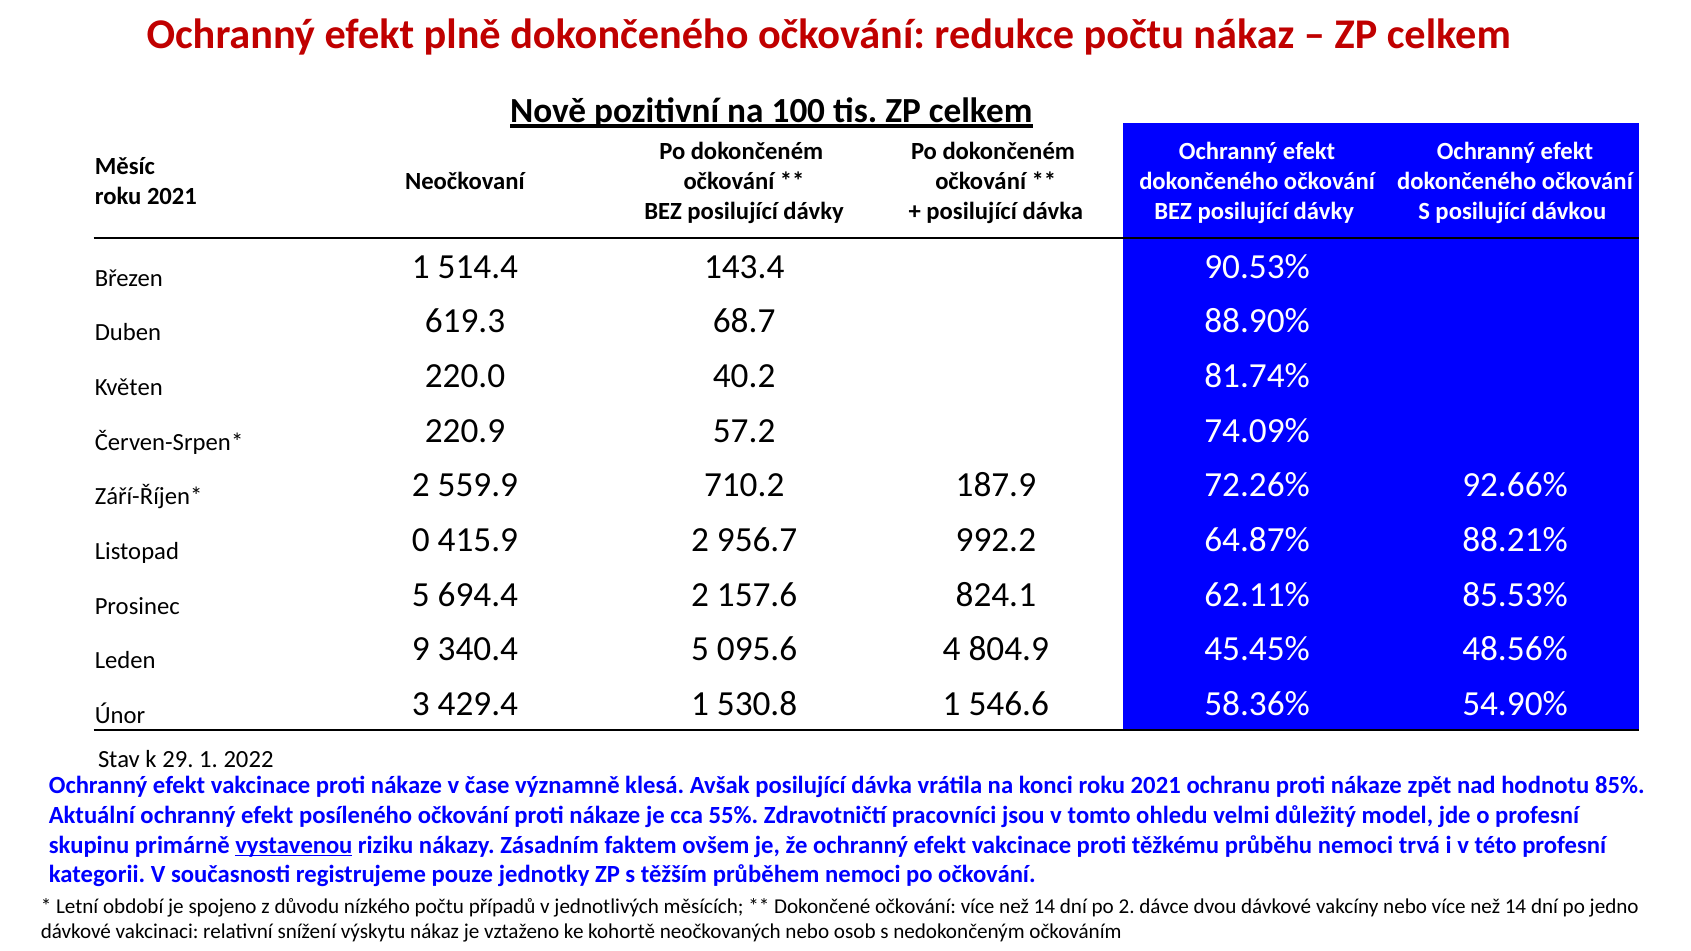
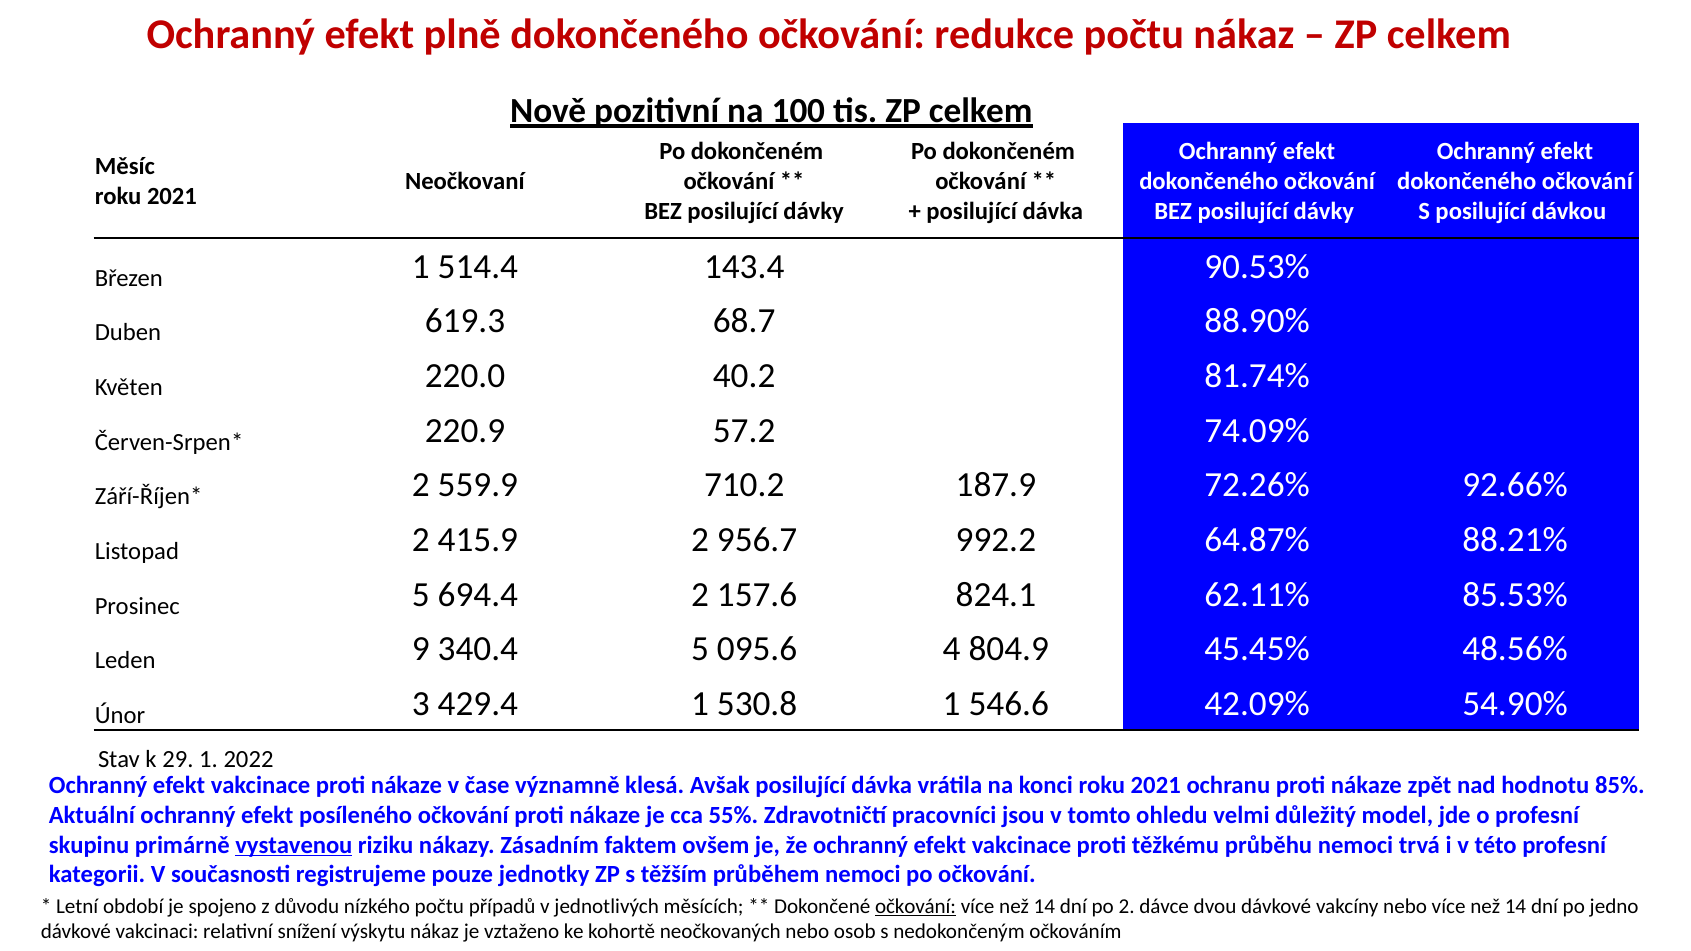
Listopad 0: 0 -> 2 (421, 540)
58.36%: 58.36% -> 42.09% (1257, 704)
očkování underline: none -> present (916, 907)
